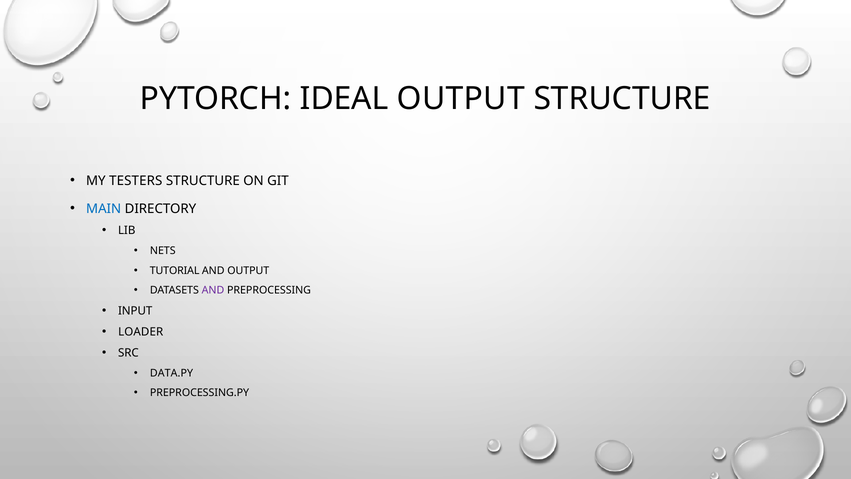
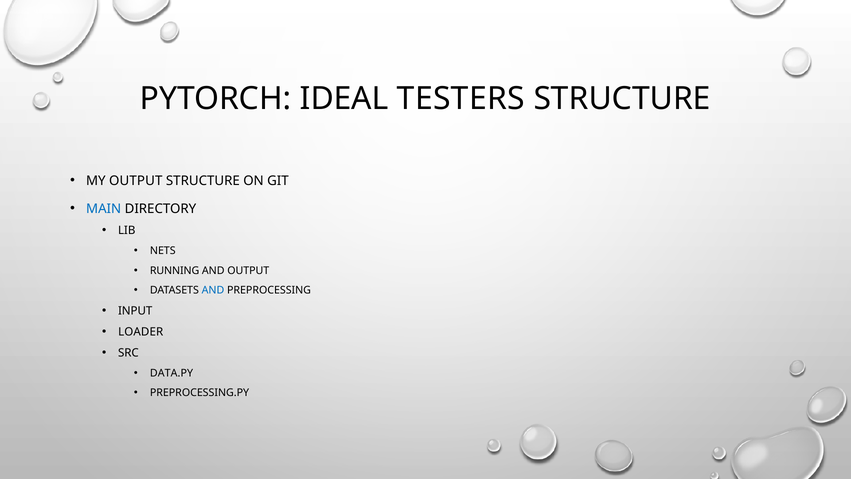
IDEAL OUTPUT: OUTPUT -> TESTERS (461, 99)
MY TESTERS: TESTERS -> OUTPUT (136, 181)
TUTORIAL: TUTORIAL -> RUNNING (175, 270)
AND colour: purple -> blue (213, 290)
